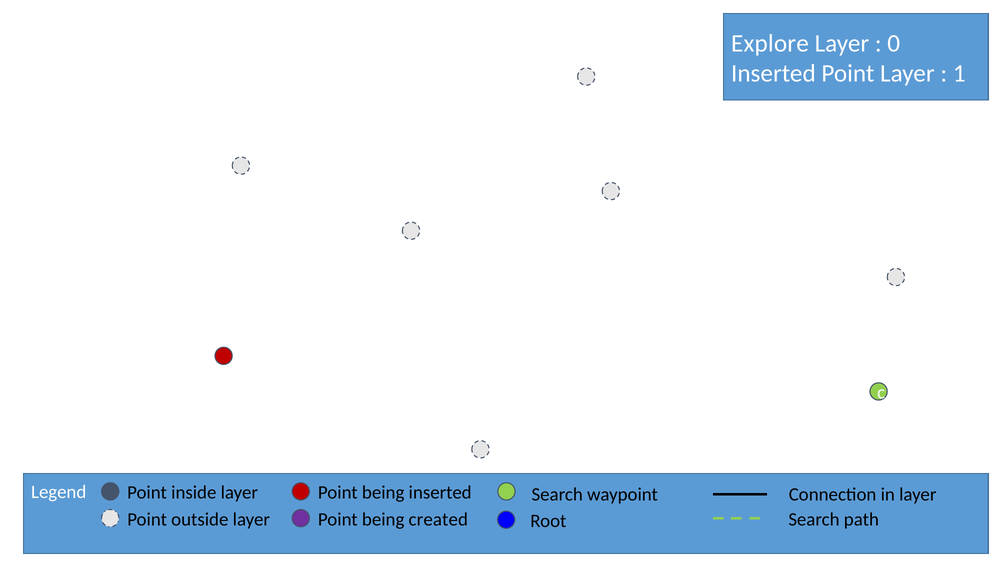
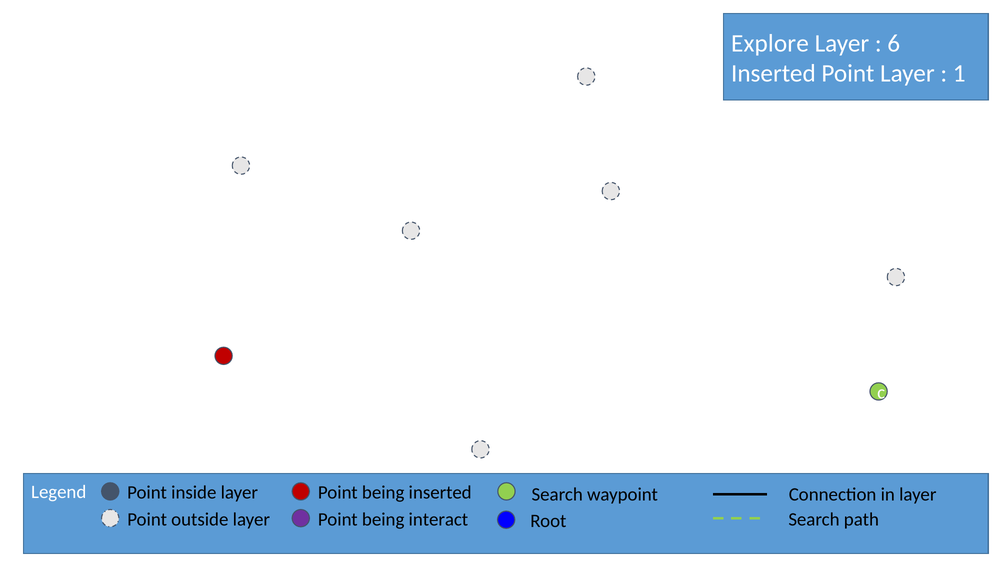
0: 0 -> 6 (894, 43)
created: created -> interact (438, 519)
